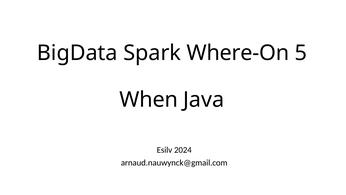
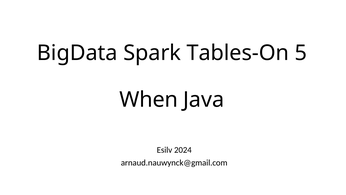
Where-On: Where-On -> Tables-On (238, 53)
